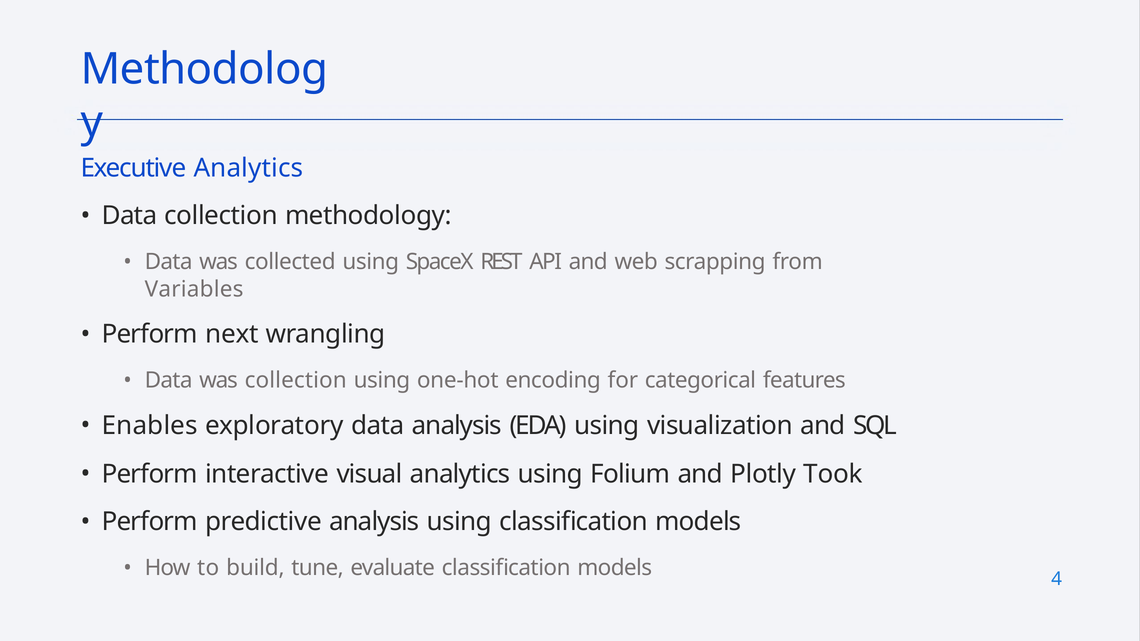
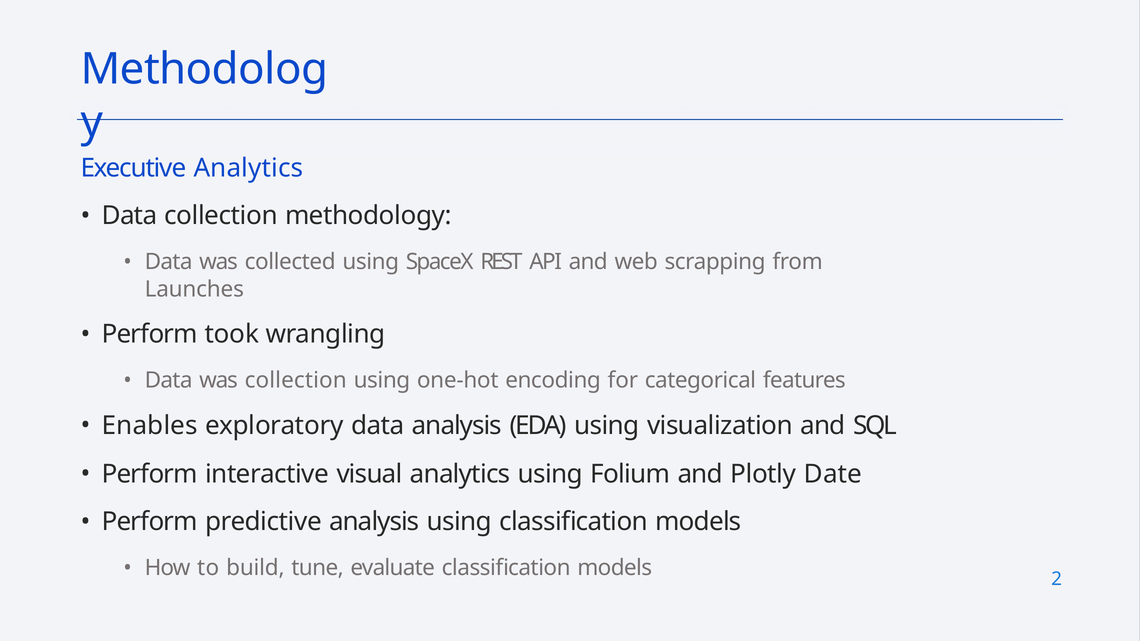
Variables: Variables -> Launches (194, 289)
next: next -> took (232, 334)
Took: Took -> Date (833, 474)
4: 4 -> 2 (1057, 579)
